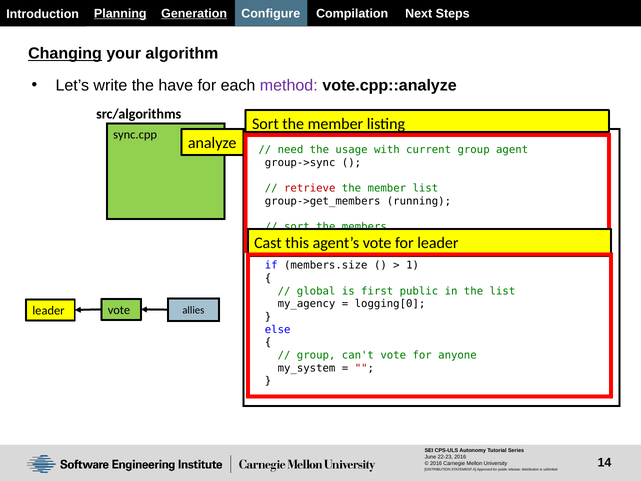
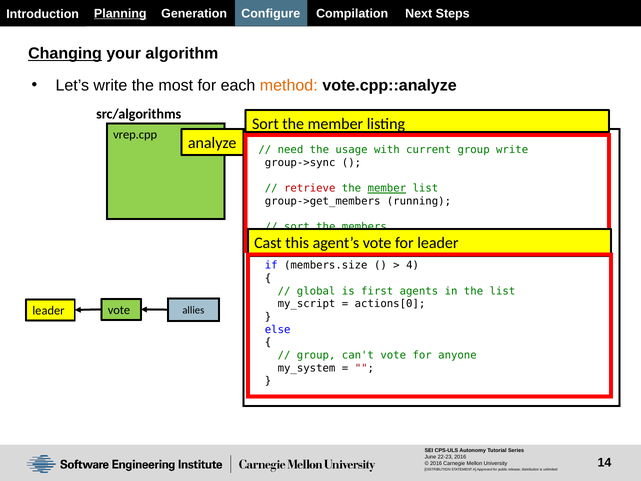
Generation underline: present -> none (194, 14)
have: have -> most (176, 85)
method colour: purple -> orange (289, 85)
sync.cpp: sync.cpp -> vrep.cpp (135, 135)
group agent: agent -> write (512, 150)
member underline: none -> present (387, 188)
1: 1 -> 4 (413, 265)
first public: public -> agents (419, 291)
my_agency: my_agency -> my_script (307, 304)
logging[0: logging[0 -> actions[0 (390, 304)
